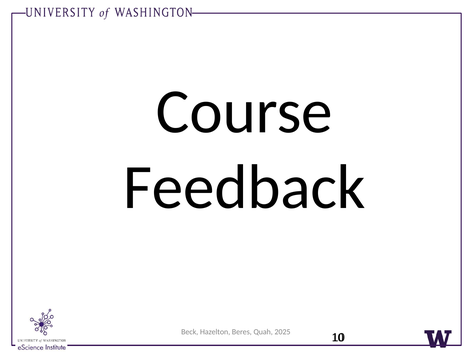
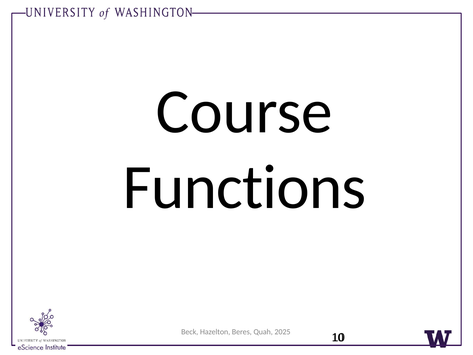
Feedback: Feedback -> Functions (245, 187)
